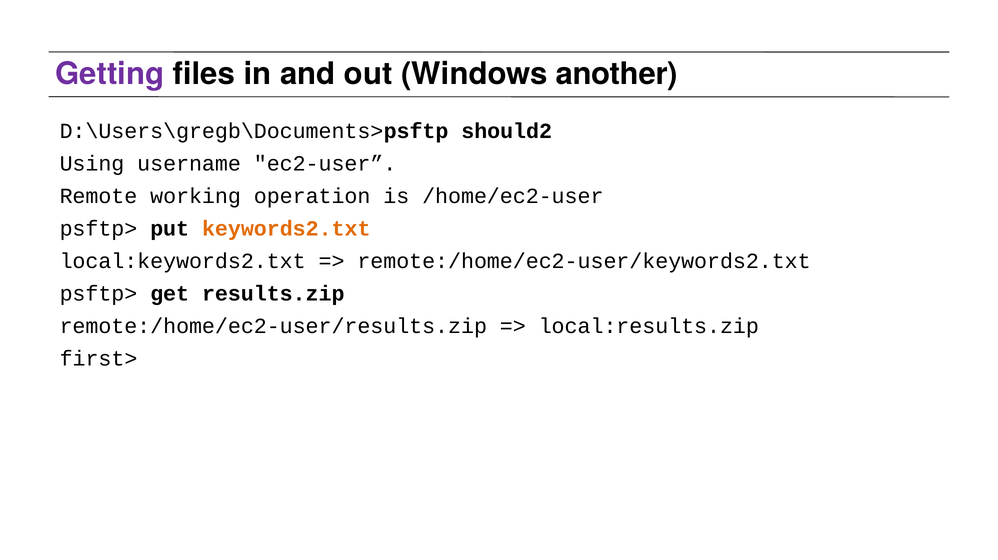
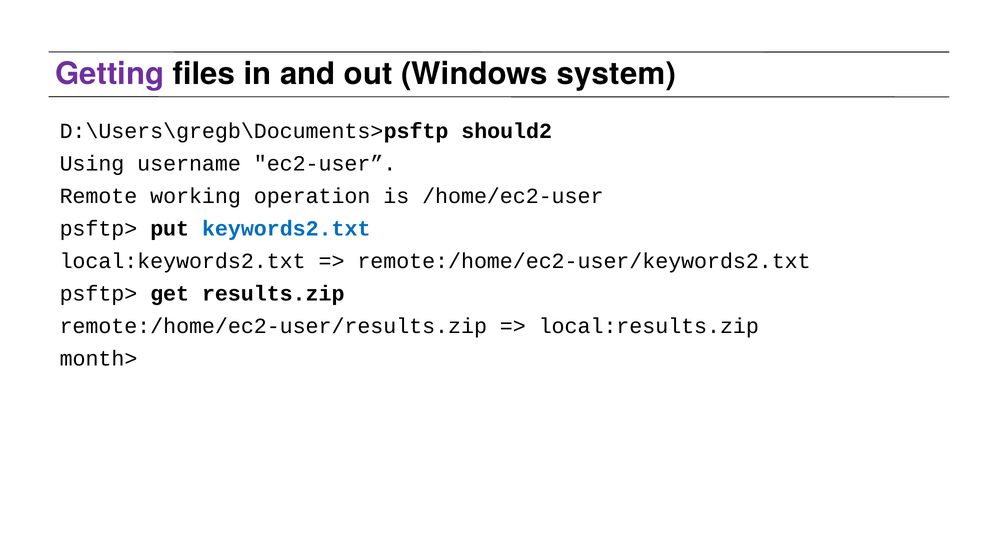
another: another -> system (616, 74)
keywords2.txt colour: orange -> blue (286, 229)
first>: first> -> month> (99, 359)
